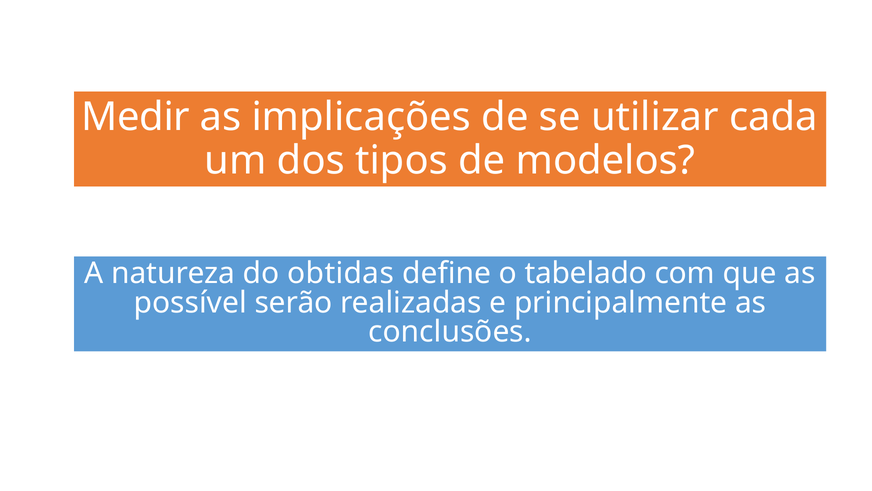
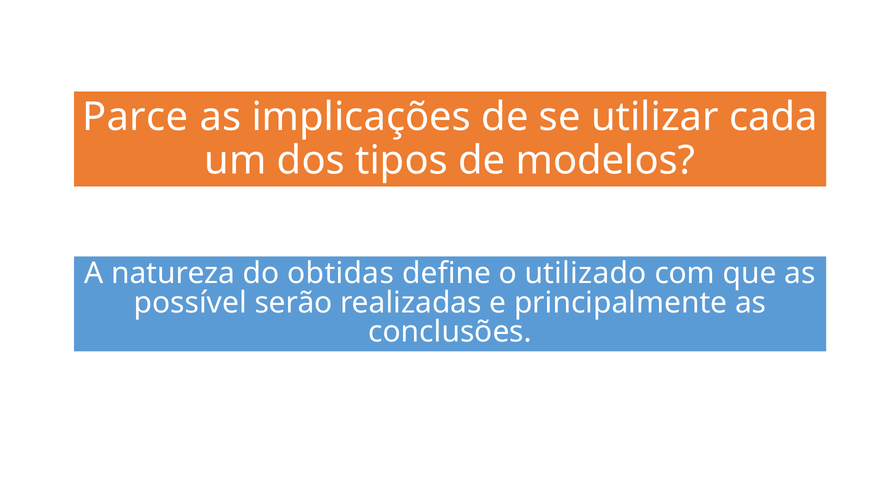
Medir: Medir -> Parce (135, 117)
tabelado: tabelado -> utilizado (586, 273)
